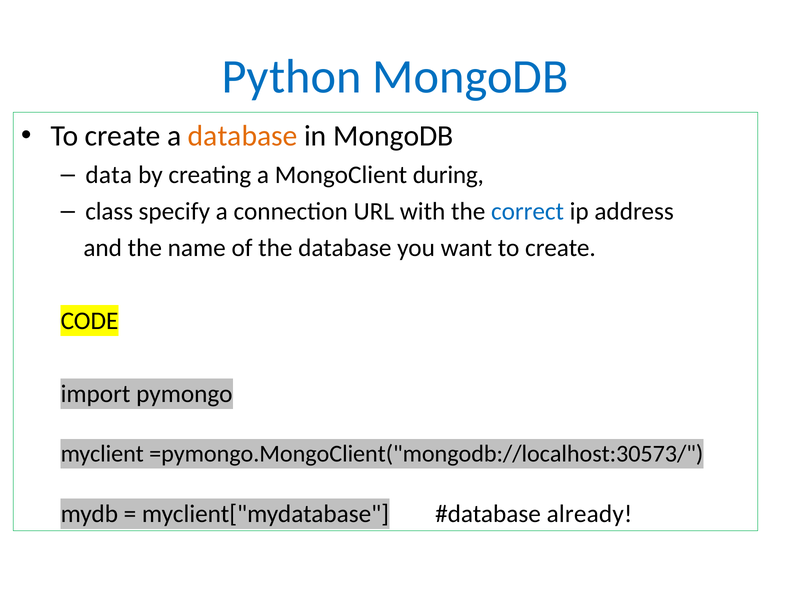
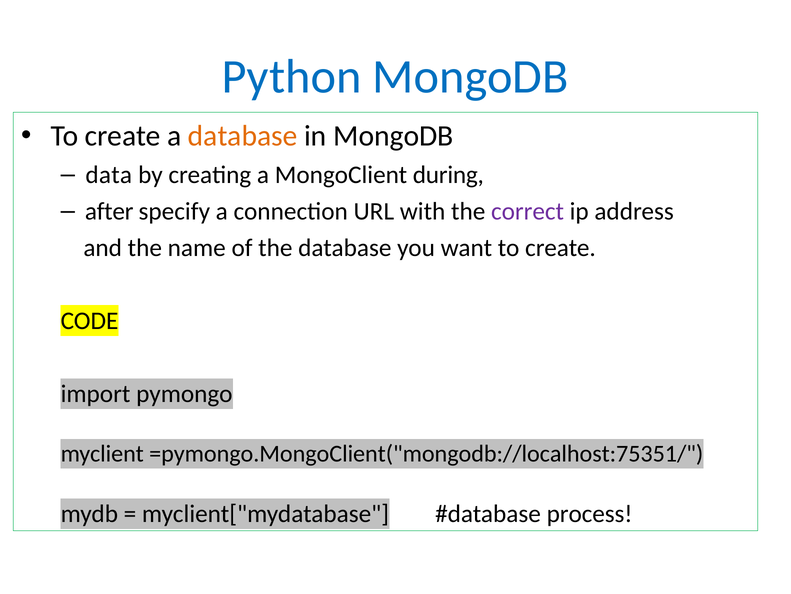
class: class -> after (109, 211)
correct colour: blue -> purple (528, 211)
=pymongo.MongoClient("mongodb://localhost:30573/: =pymongo.MongoClient("mongodb://localhost:30573/ -> =pymongo.MongoClient("mongodb://localhost:75351/ (426, 453)
already: already -> process (590, 513)
